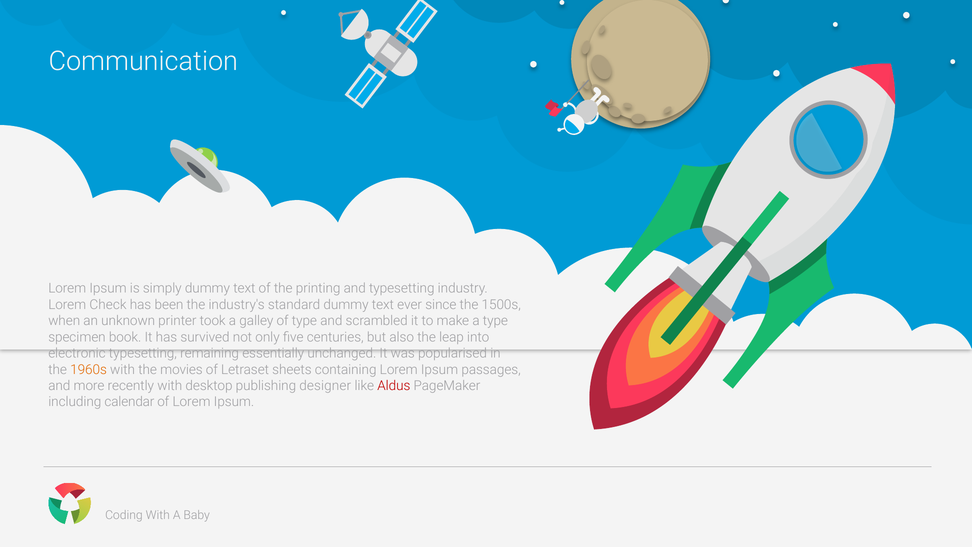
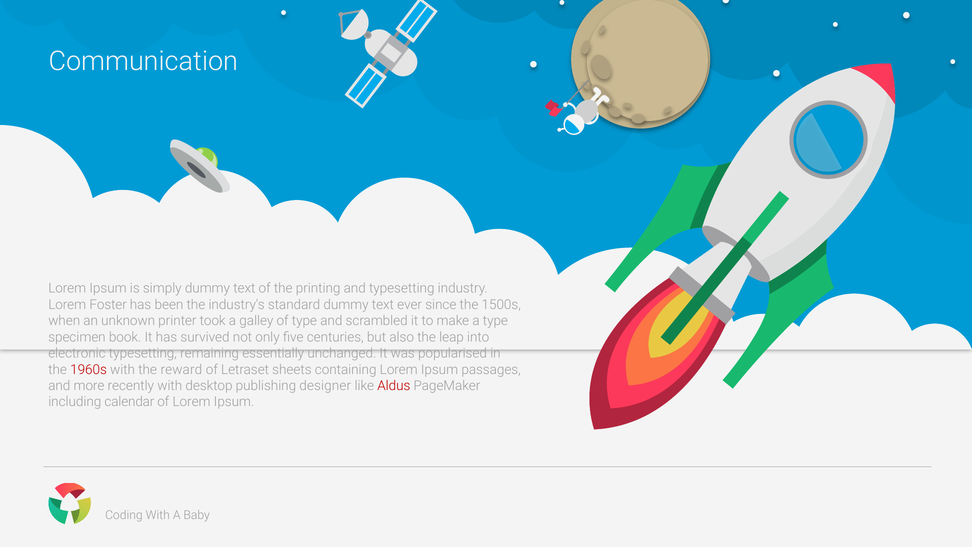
Check: Check -> Foster (108, 305)
1960s colour: orange -> red (89, 369)
movies: movies -> reward (181, 369)
